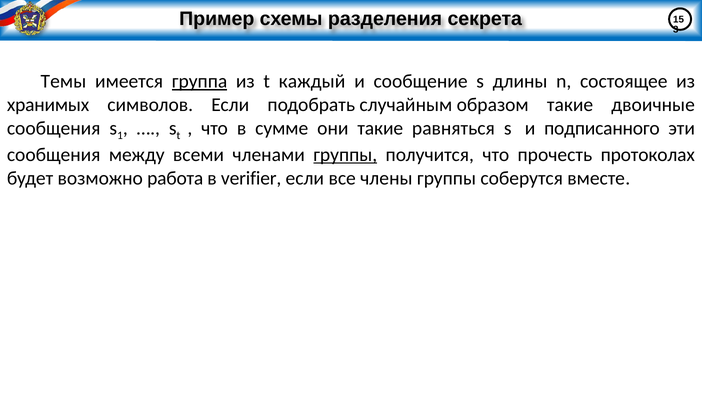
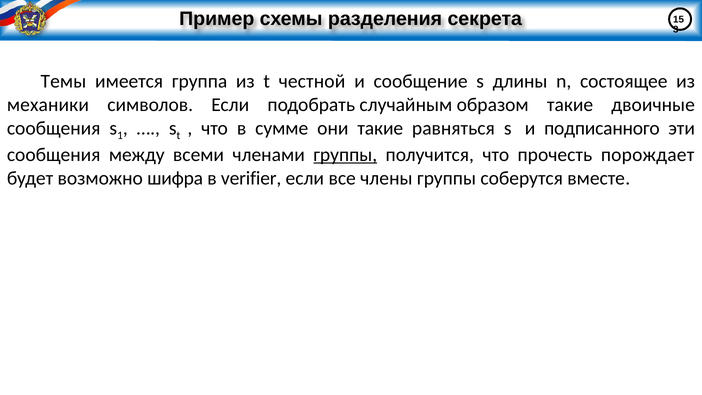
группа underline: present -> none (200, 81)
каждый: каждый -> честной (312, 81)
хранимых: хранимых -> механики (48, 105)
протоколах: протоколах -> порождает (648, 155)
работа: работа -> шифра (175, 178)
